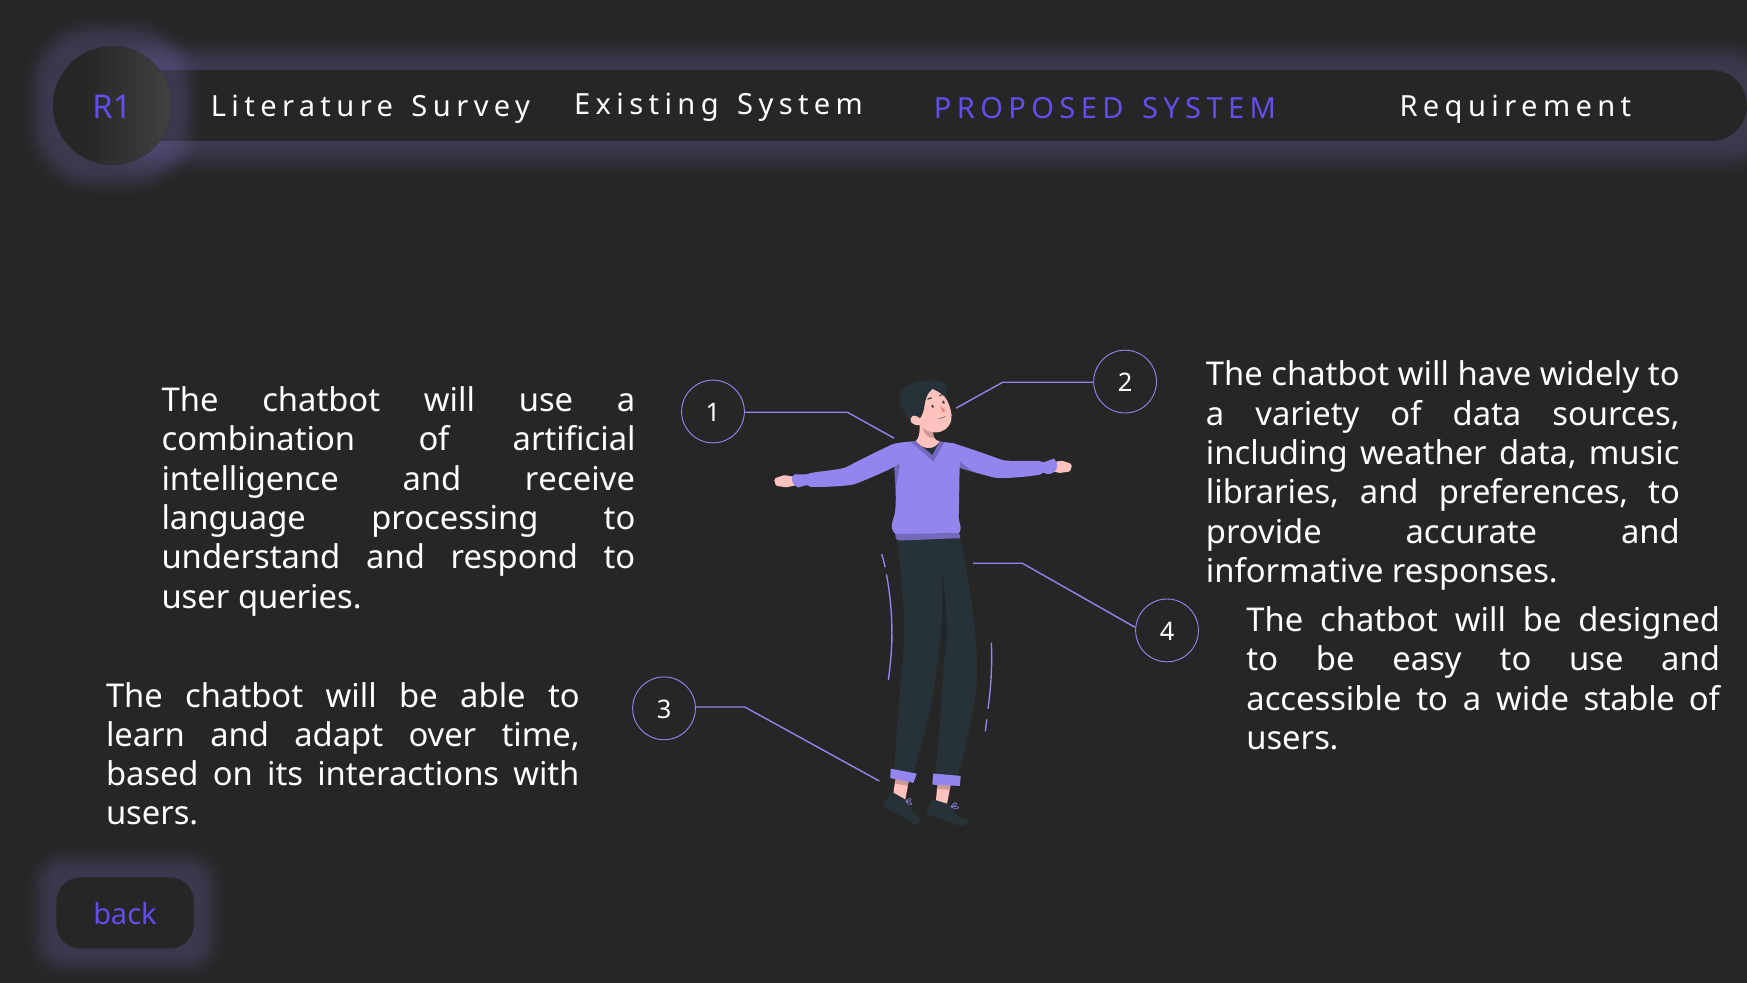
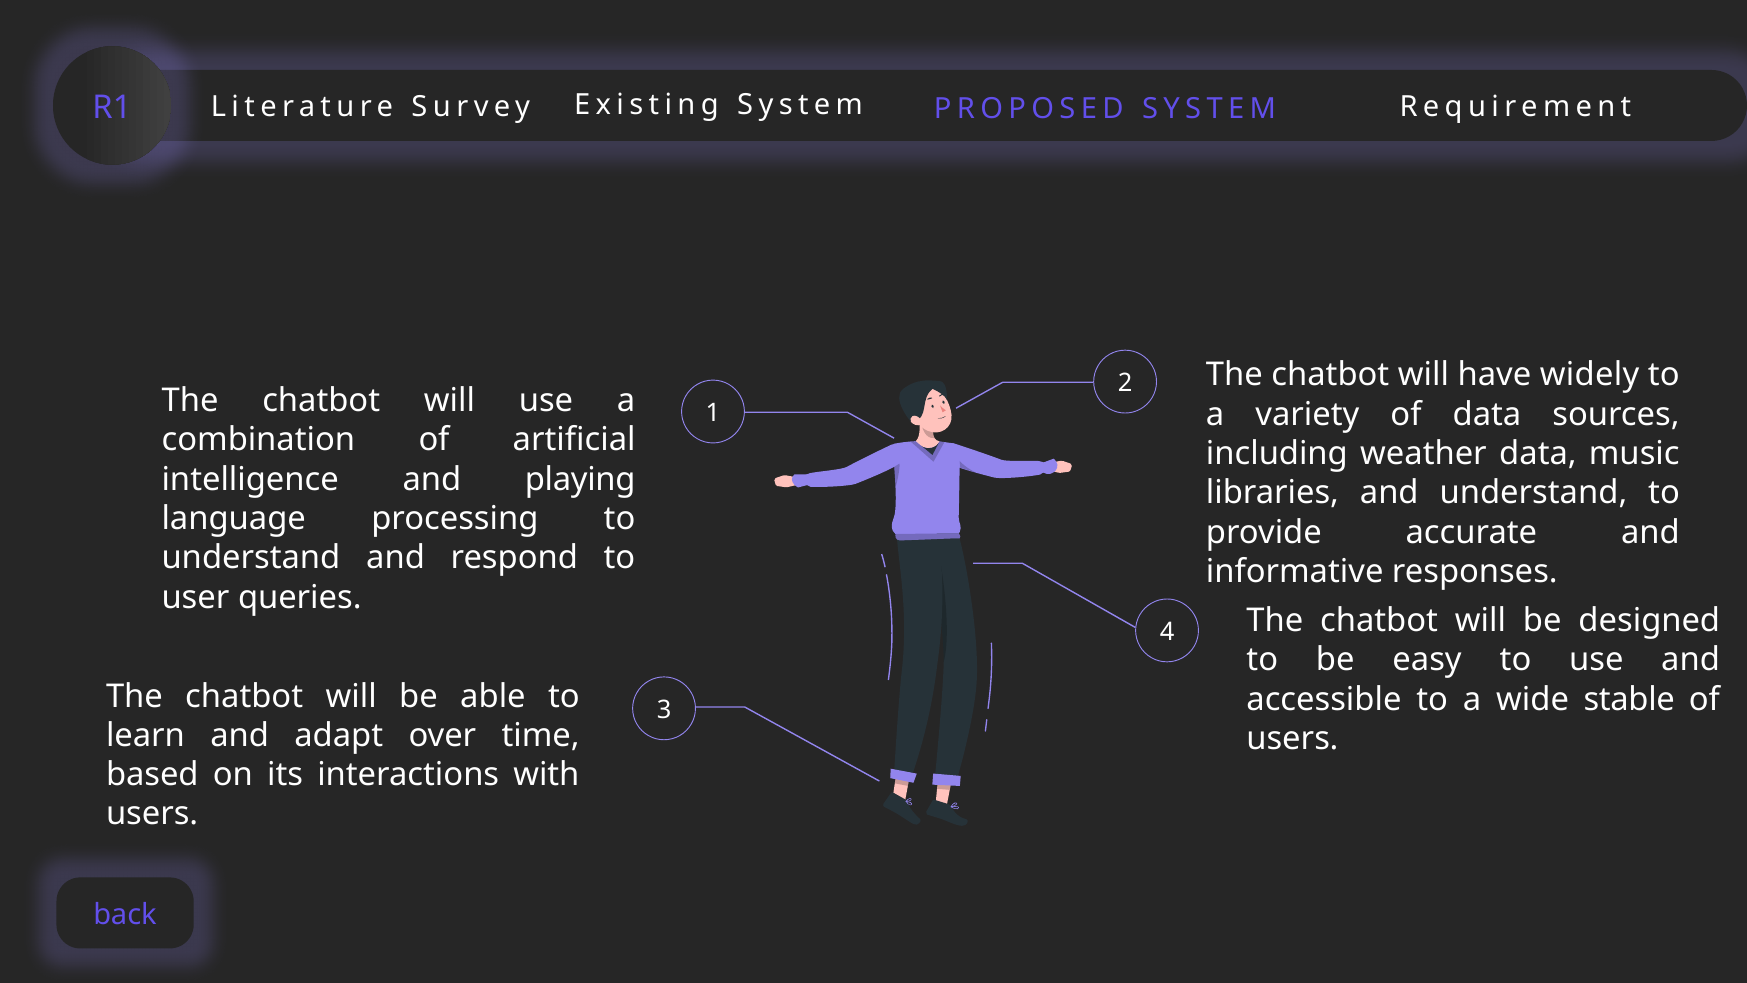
receive: receive -> playing (580, 479)
and preferences: preferences -> understand (1533, 493)
